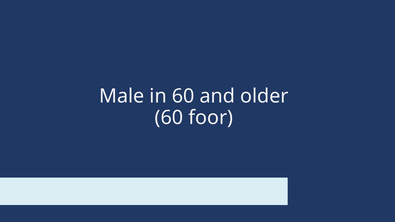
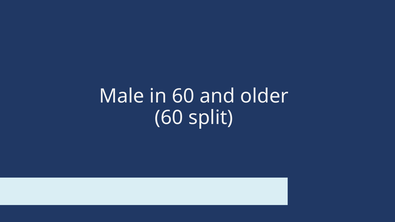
foor: foor -> split (211, 118)
